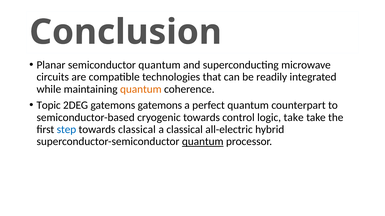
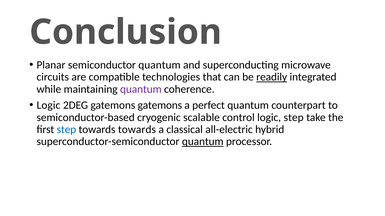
readily underline: none -> present (272, 77)
quantum colour: orange -> purple (141, 89)
Topic: Topic -> Logic (48, 105)
cryogenic towards: towards -> scalable (202, 118)
logic take: take -> step (294, 118)
towards classical: classical -> towards (137, 130)
